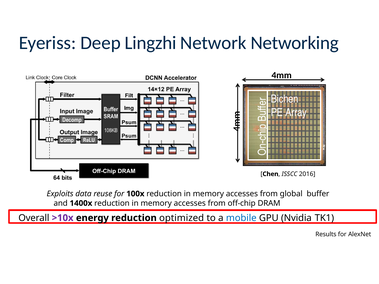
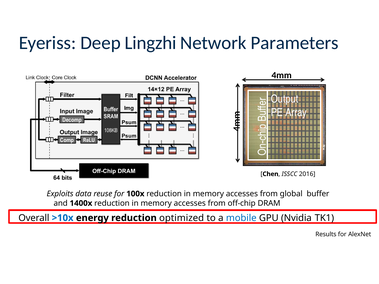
Networking: Networking -> Parameters (295, 43)
Bichen: Bichen -> Output (285, 99)
>10x colour: purple -> blue (63, 218)
